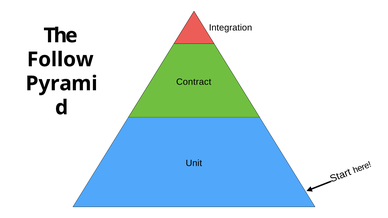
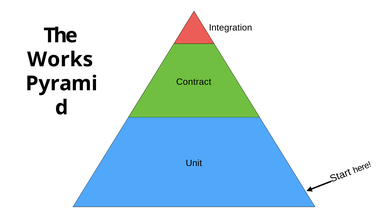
Follow: Follow -> Works (60, 60)
